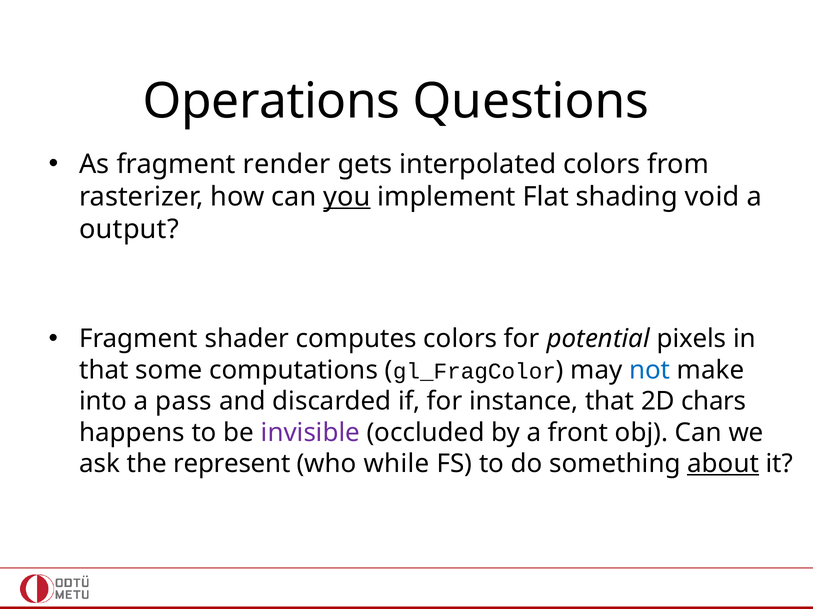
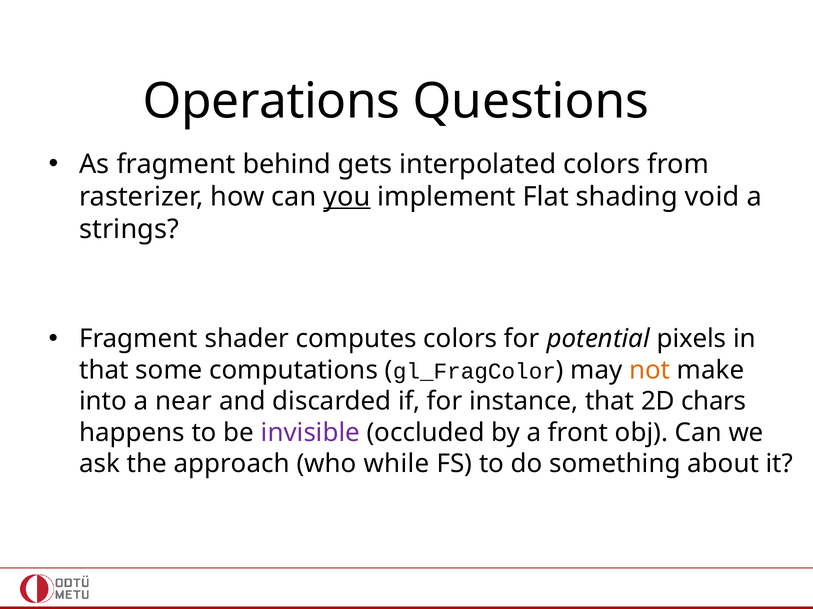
render: render -> behind (287, 164)
output: output -> strings (129, 230)
not colour: blue -> orange (650, 371)
pass: pass -> near (184, 402)
represent: represent -> approach (232, 464)
about underline: present -> none (723, 464)
